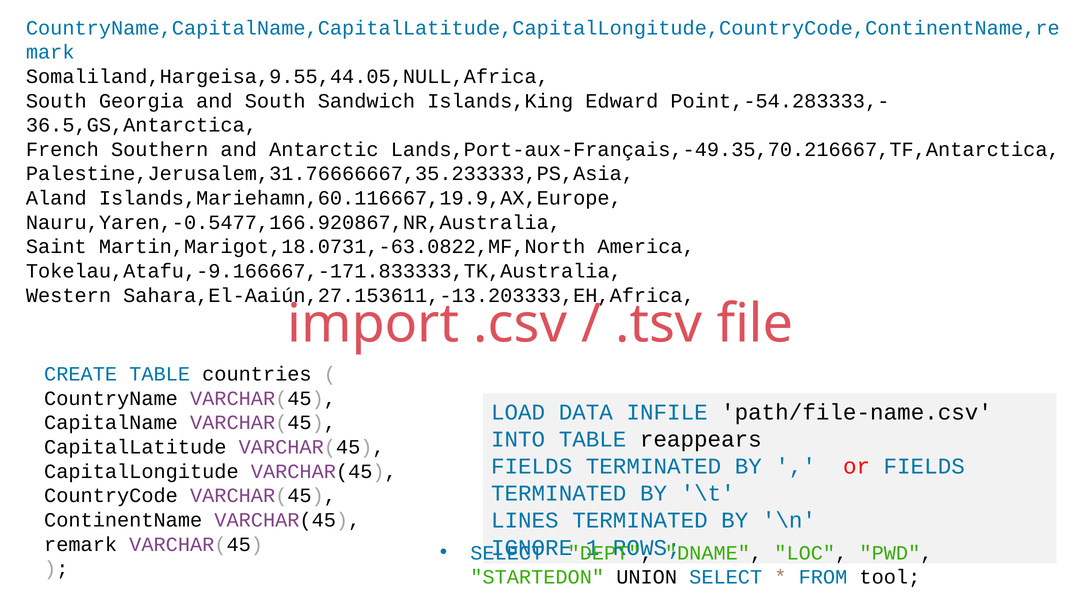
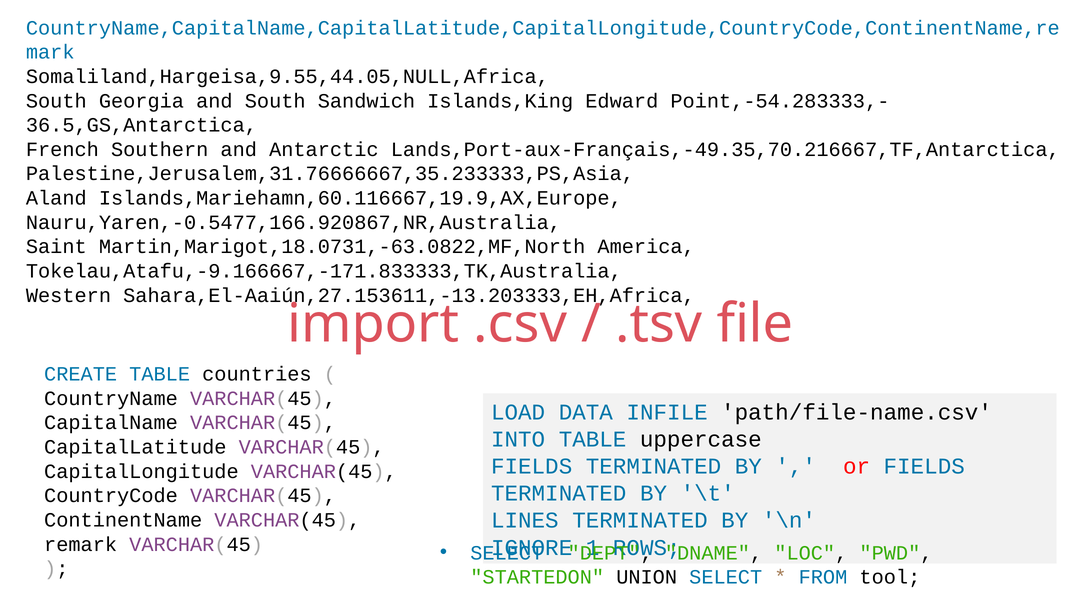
reappears: reappears -> uppercase (701, 439)
